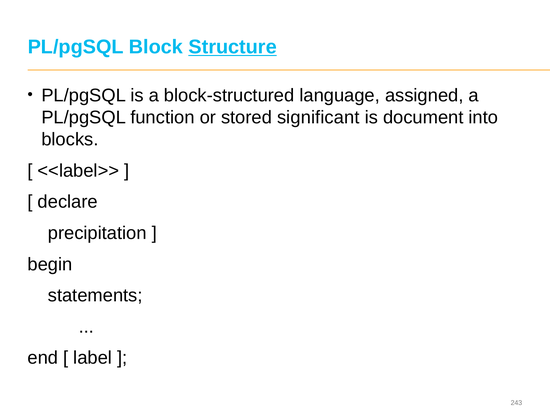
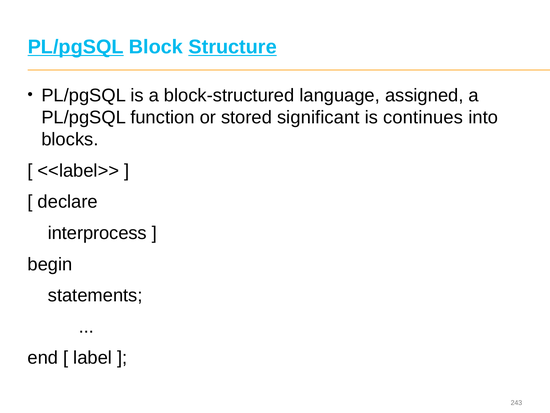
PL/pgSQL underline: none -> present (76, 47)
document: document -> continues (423, 117)
precipitation: precipitation -> interprocess (97, 233)
